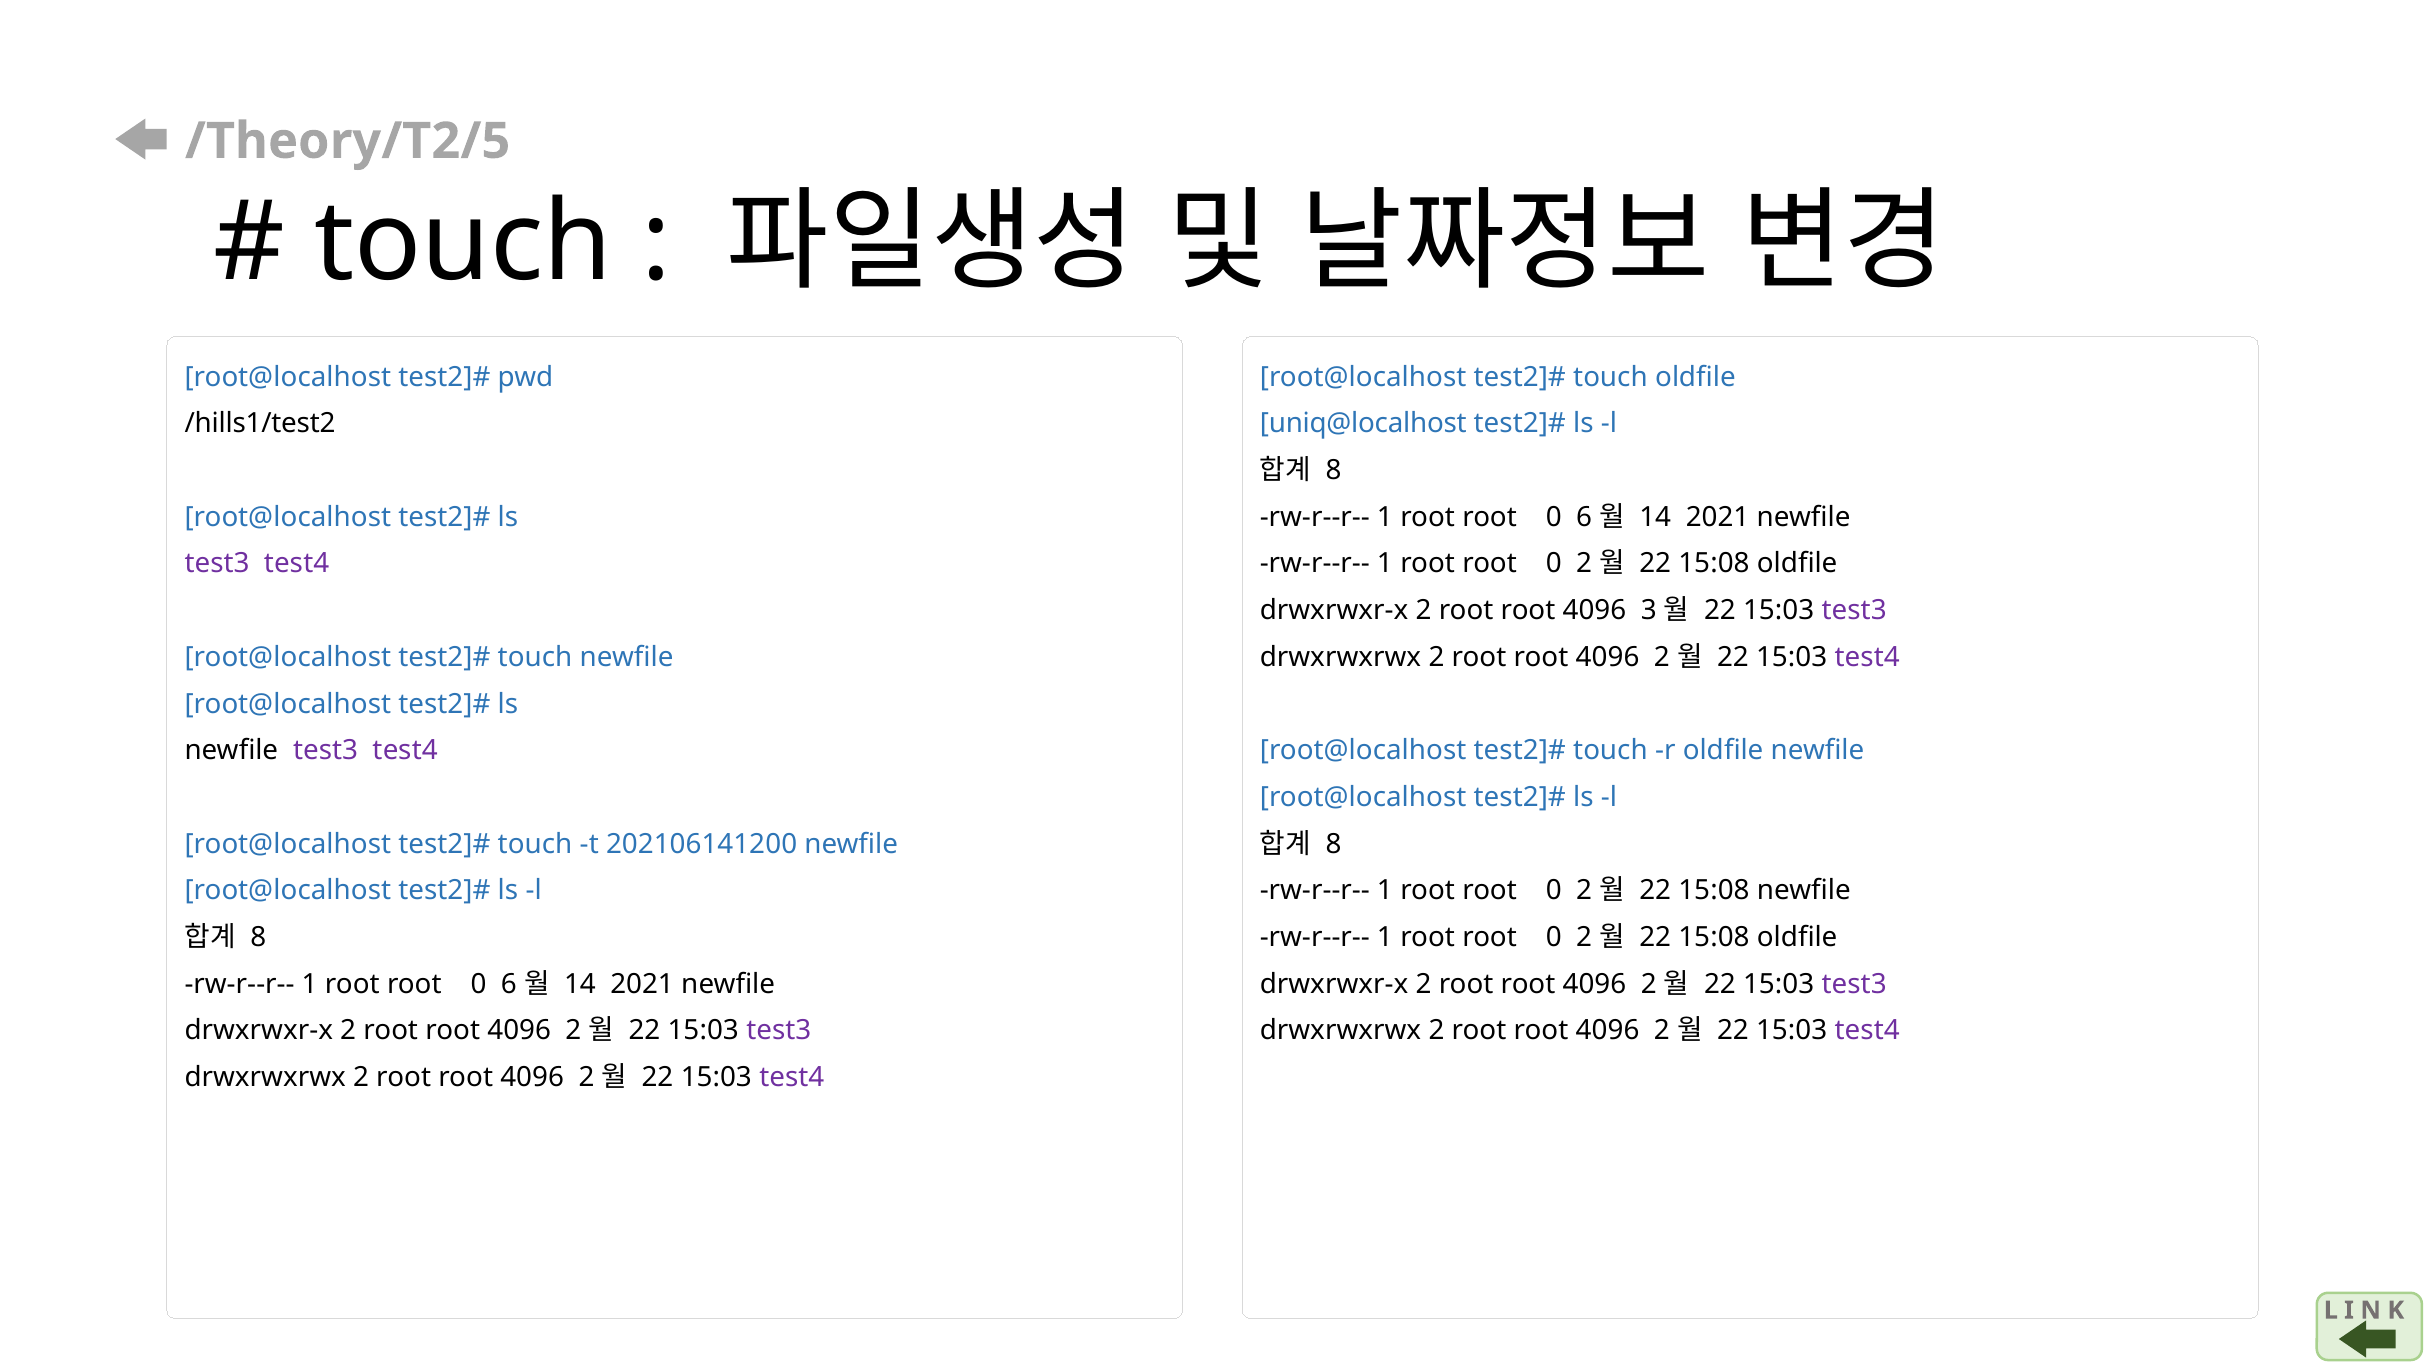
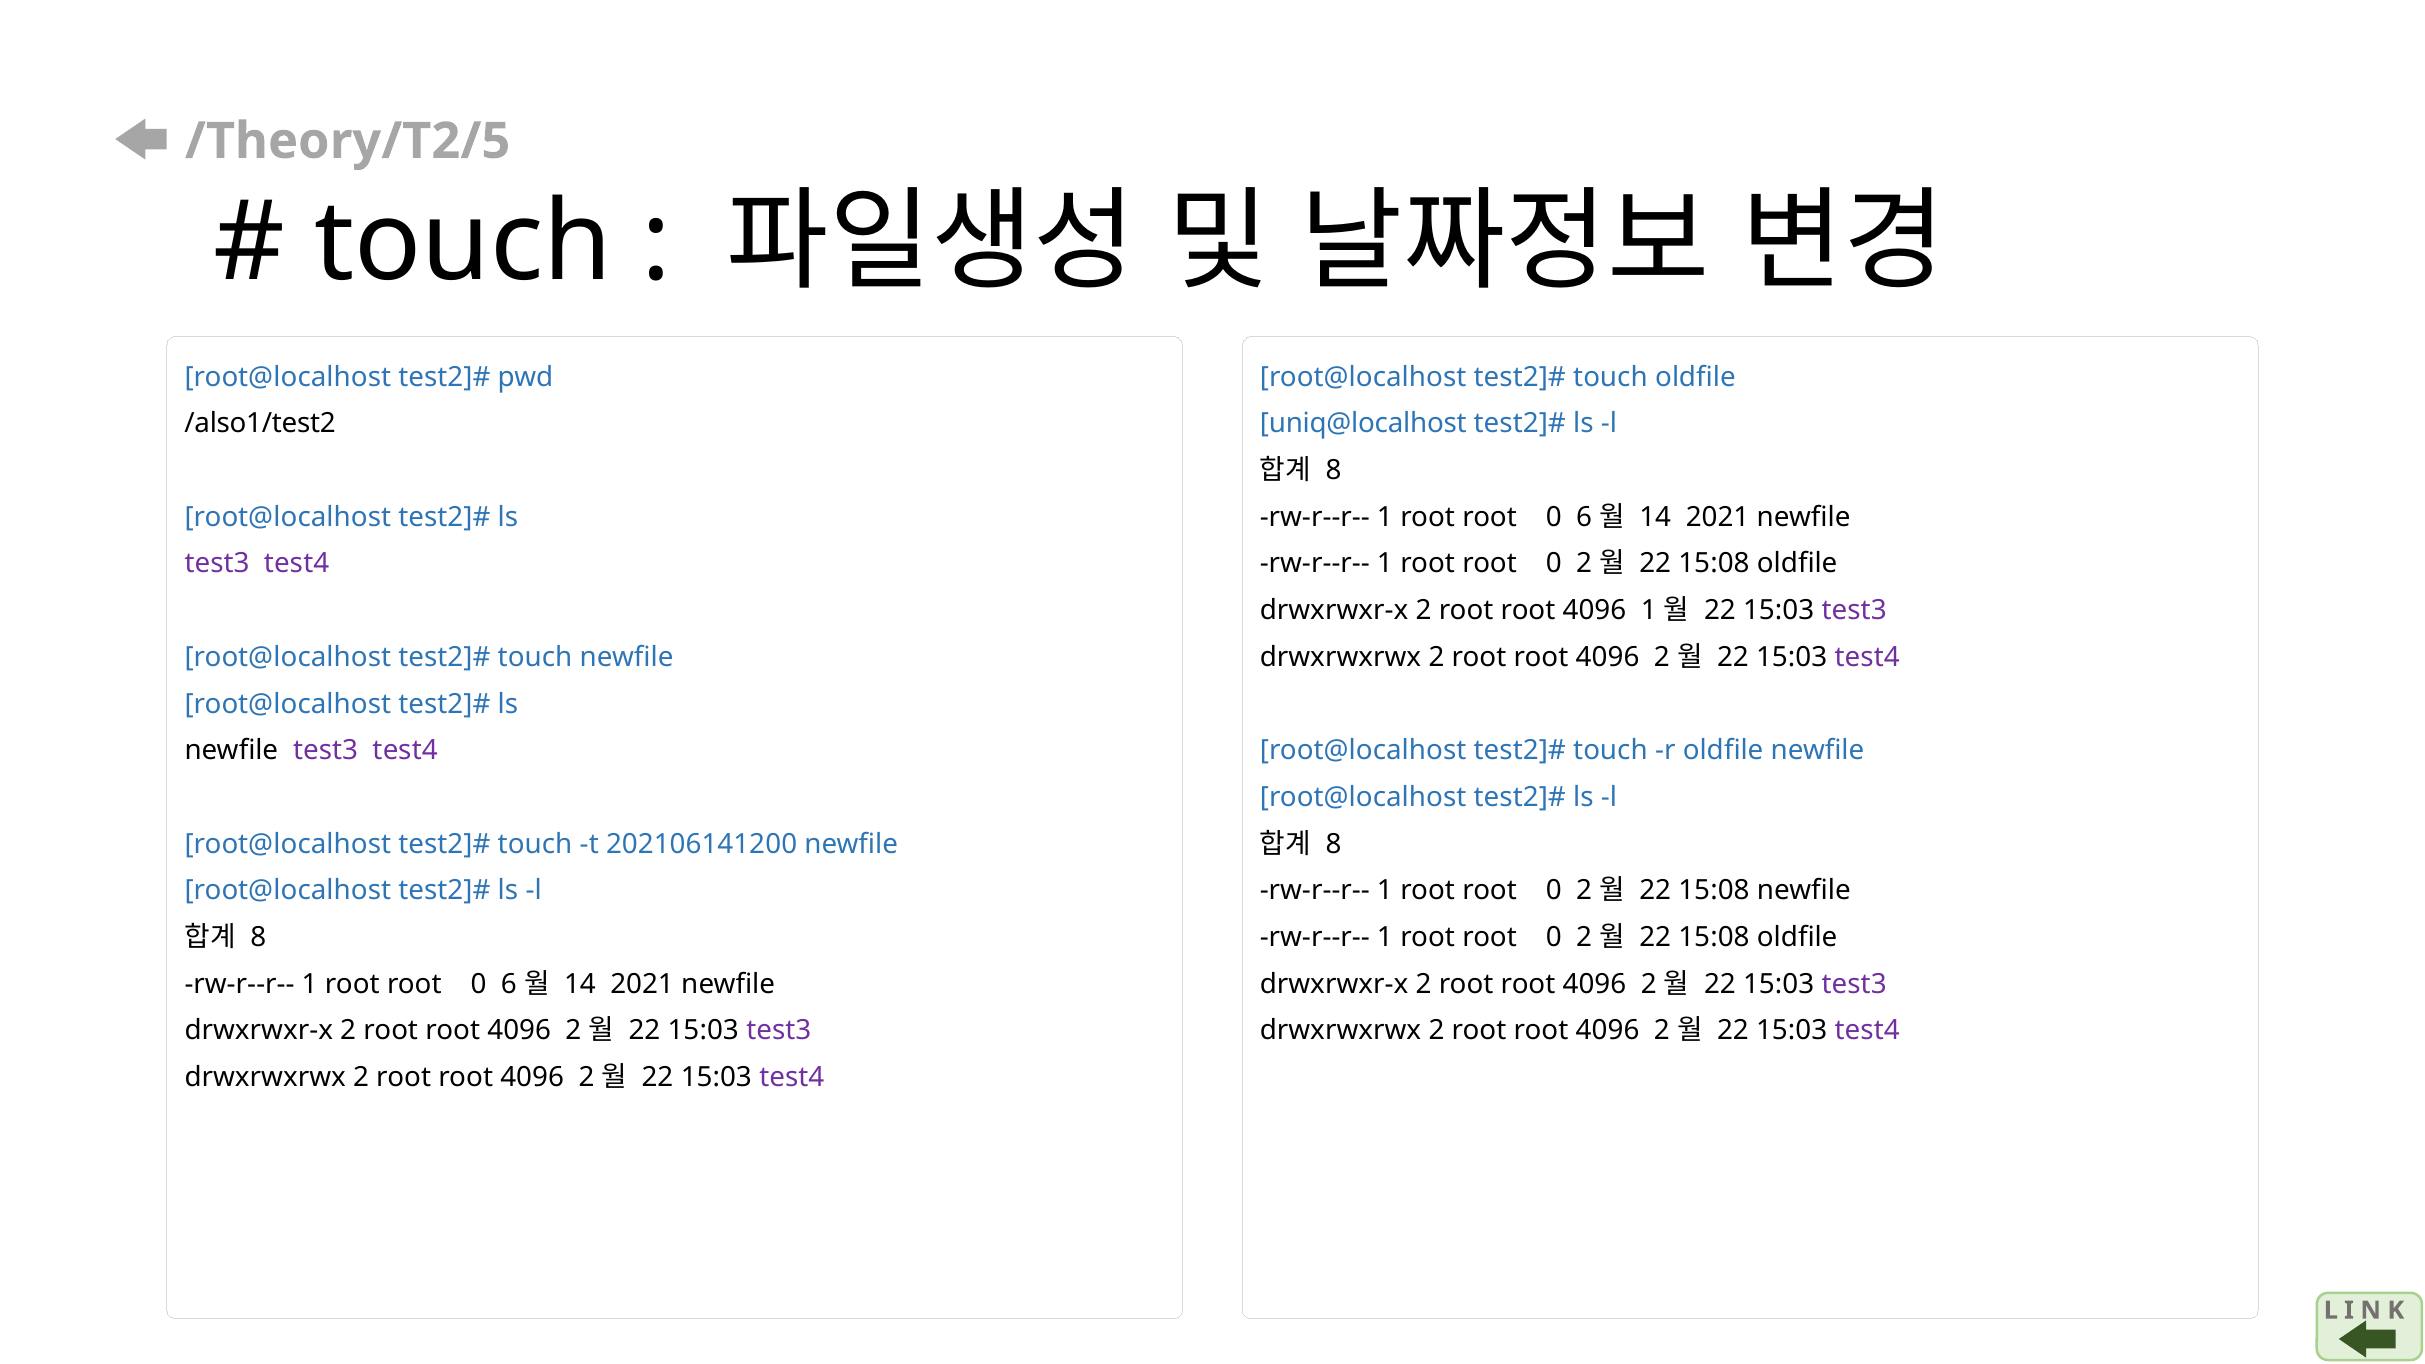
/hills1/test2: /hills1/test2 -> /also1/test2 (260, 424)
4096 3: 3 -> 1 (1649, 610)
